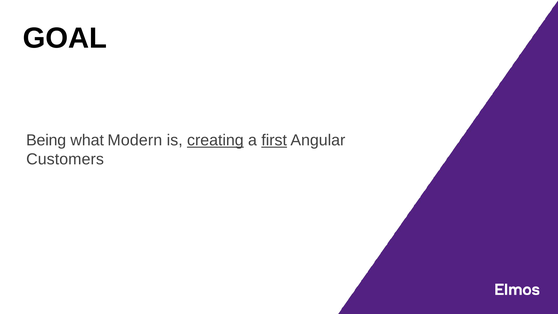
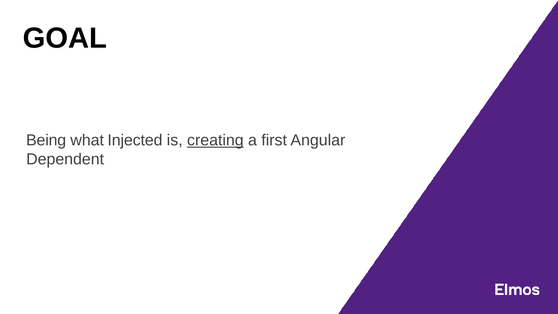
Modern: Modern -> Injected (135, 140)
first underline: present -> none (274, 140)
Customers: Customers -> Dependent (65, 159)
